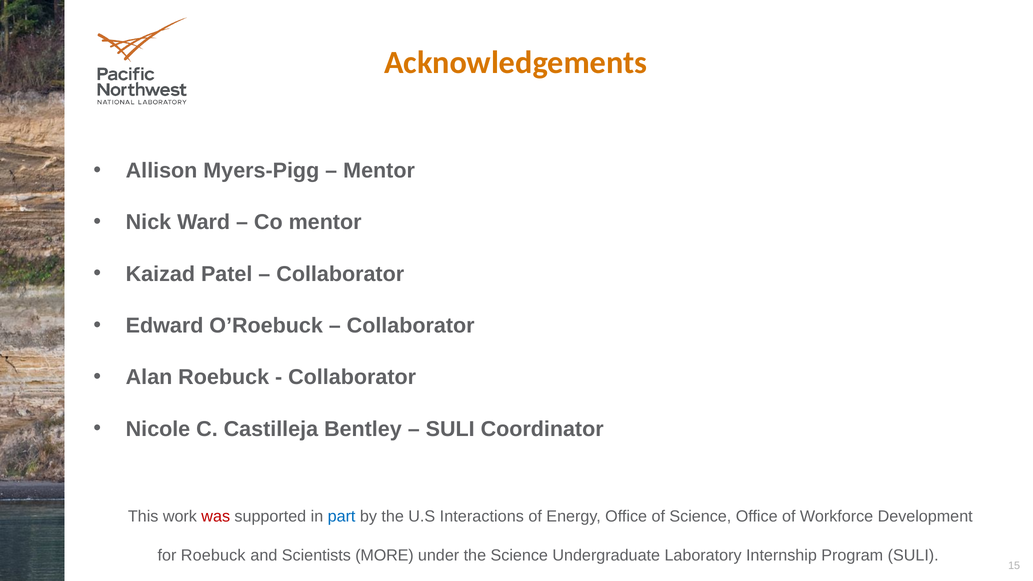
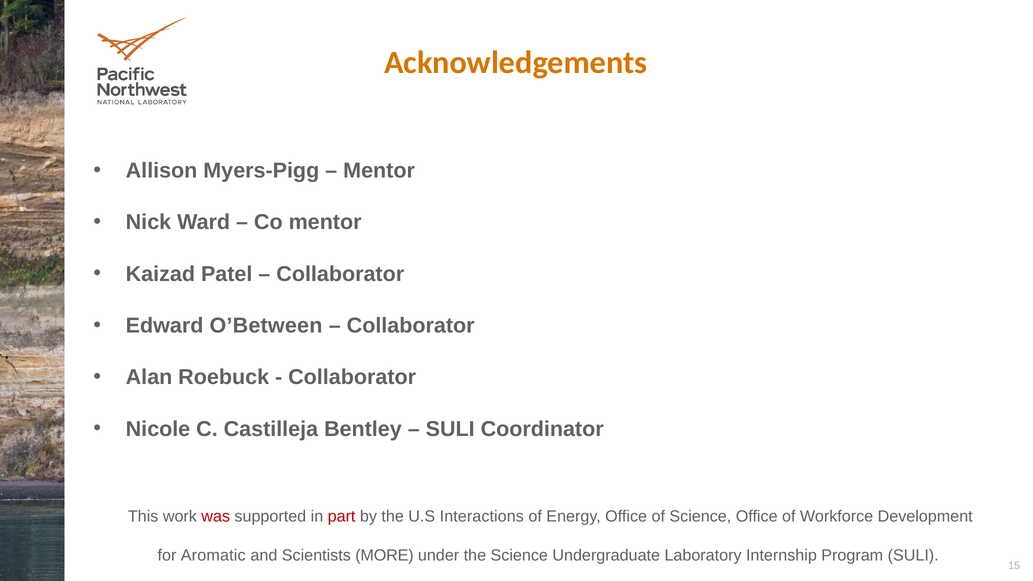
O’Roebuck: O’Roebuck -> O’Between (266, 326)
part colour: blue -> red (342, 517)
for Roebuck: Roebuck -> Aromatic (213, 555)
